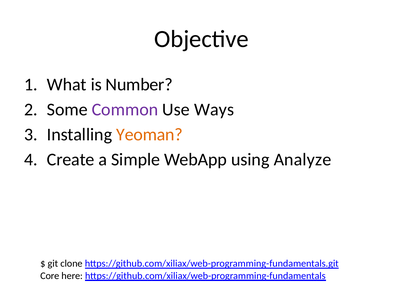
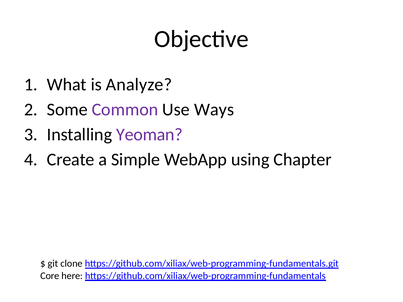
Number: Number -> Analyze (139, 85)
Yeoman colour: orange -> purple (149, 135)
Analyze: Analyze -> Chapter (303, 160)
